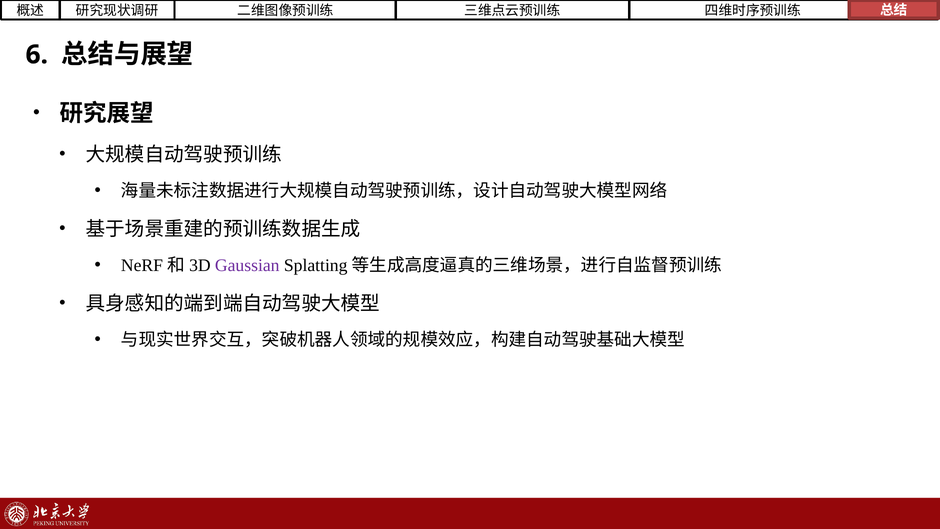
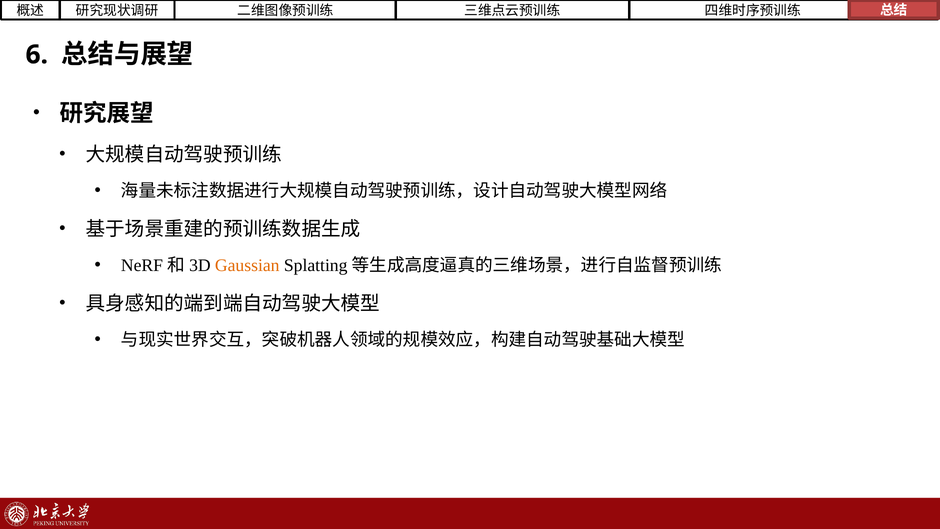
Gaussian colour: purple -> orange (247, 265)
